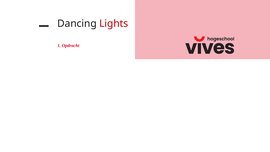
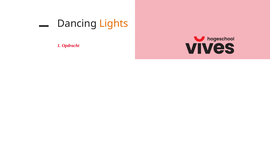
Lights colour: red -> orange (114, 23)
